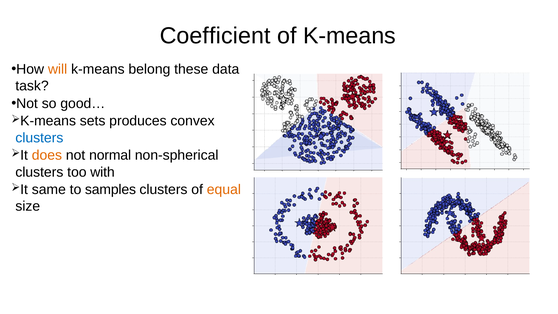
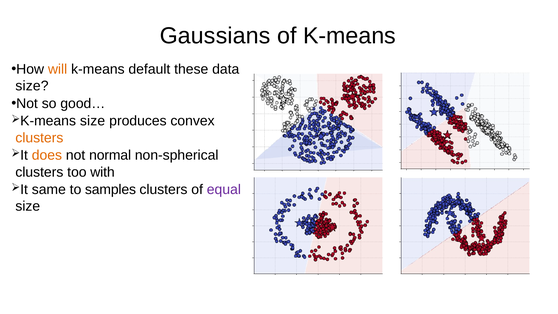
Coefficient: Coefficient -> Gaussians (215, 36)
belong: belong -> default (149, 69)
task: task -> size (32, 86)
sets: sets -> size (93, 121)
clusters colour: blue -> orange (39, 138)
equal colour: orange -> purple (224, 190)
